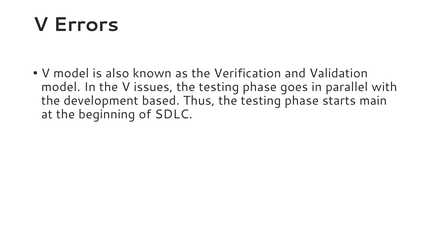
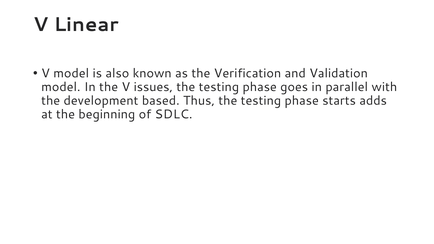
Errors: Errors -> Linear (86, 25)
main: main -> adds (373, 101)
